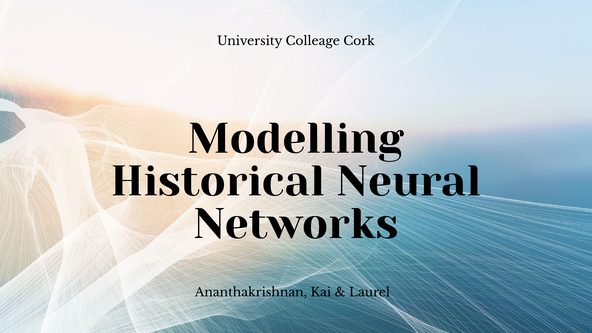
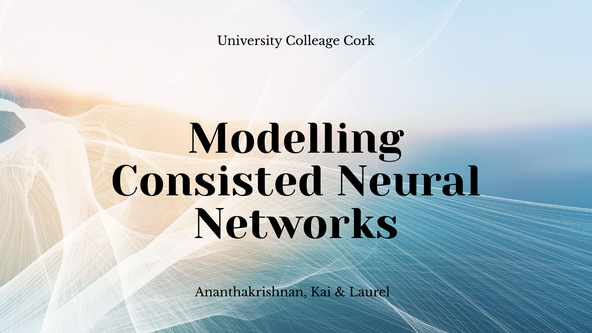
Historical: Historical -> Consisted (218, 181)
